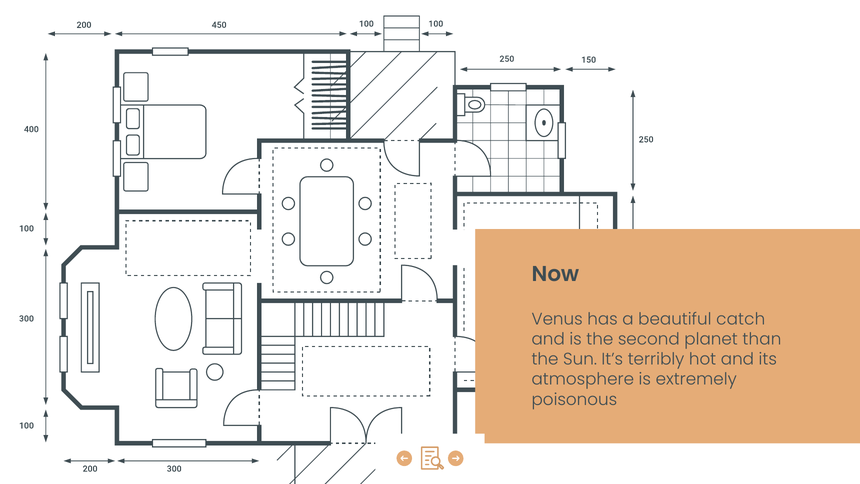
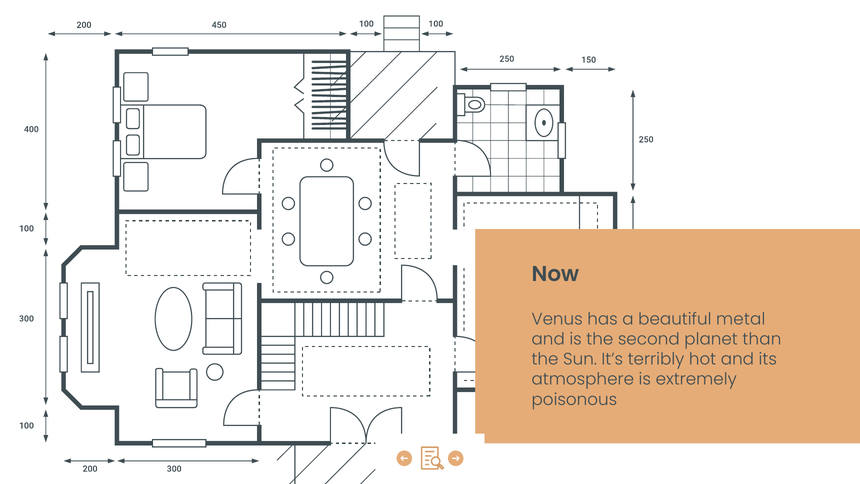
catch: catch -> metal (741, 319)
